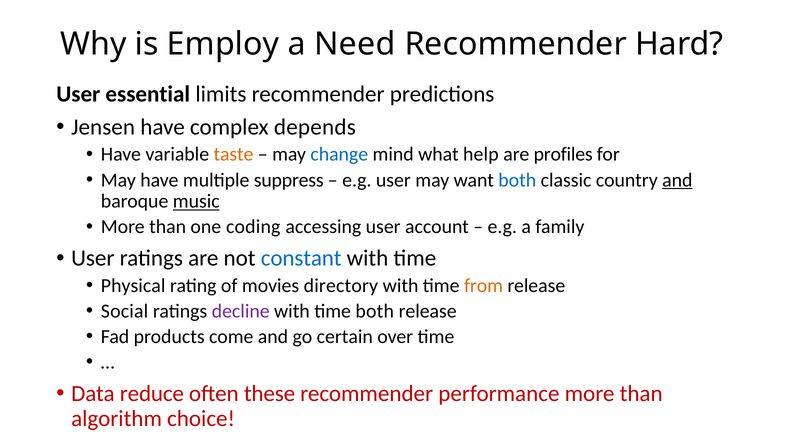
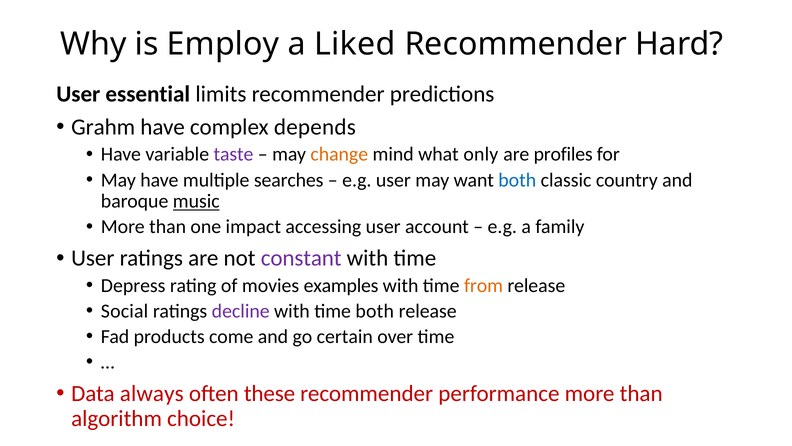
Need: Need -> Liked (355, 44)
Jensen: Jensen -> Grahm (103, 127)
taste colour: orange -> purple (234, 154)
change colour: blue -> orange (339, 154)
help: help -> only (481, 154)
suppress: suppress -> searches (289, 180)
and underline: present -> none (677, 180)
coding: coding -> impact (253, 227)
constant colour: blue -> purple (301, 258)
Physical: Physical -> Depress (133, 285)
directory: directory -> examples (341, 285)
reduce: reduce -> always (152, 393)
